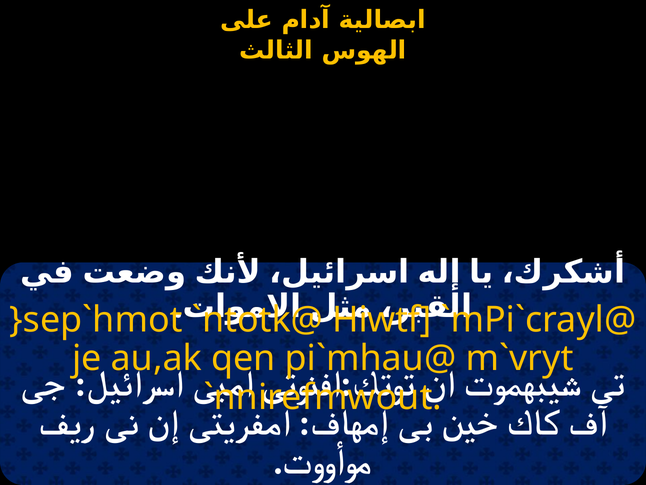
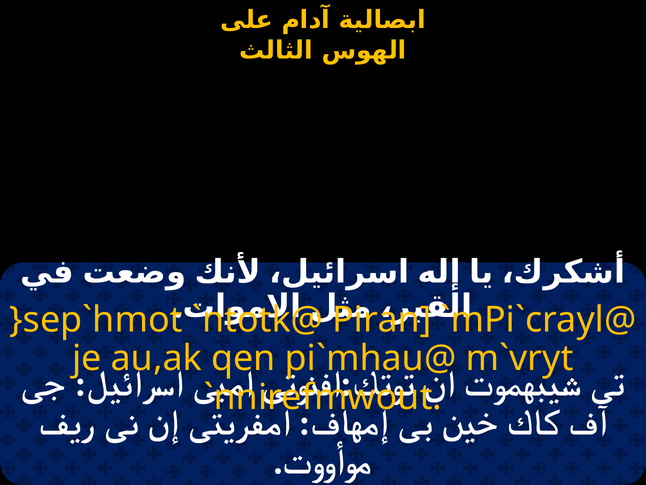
Hiwtf: Hiwtf -> Piran (382, 319)
